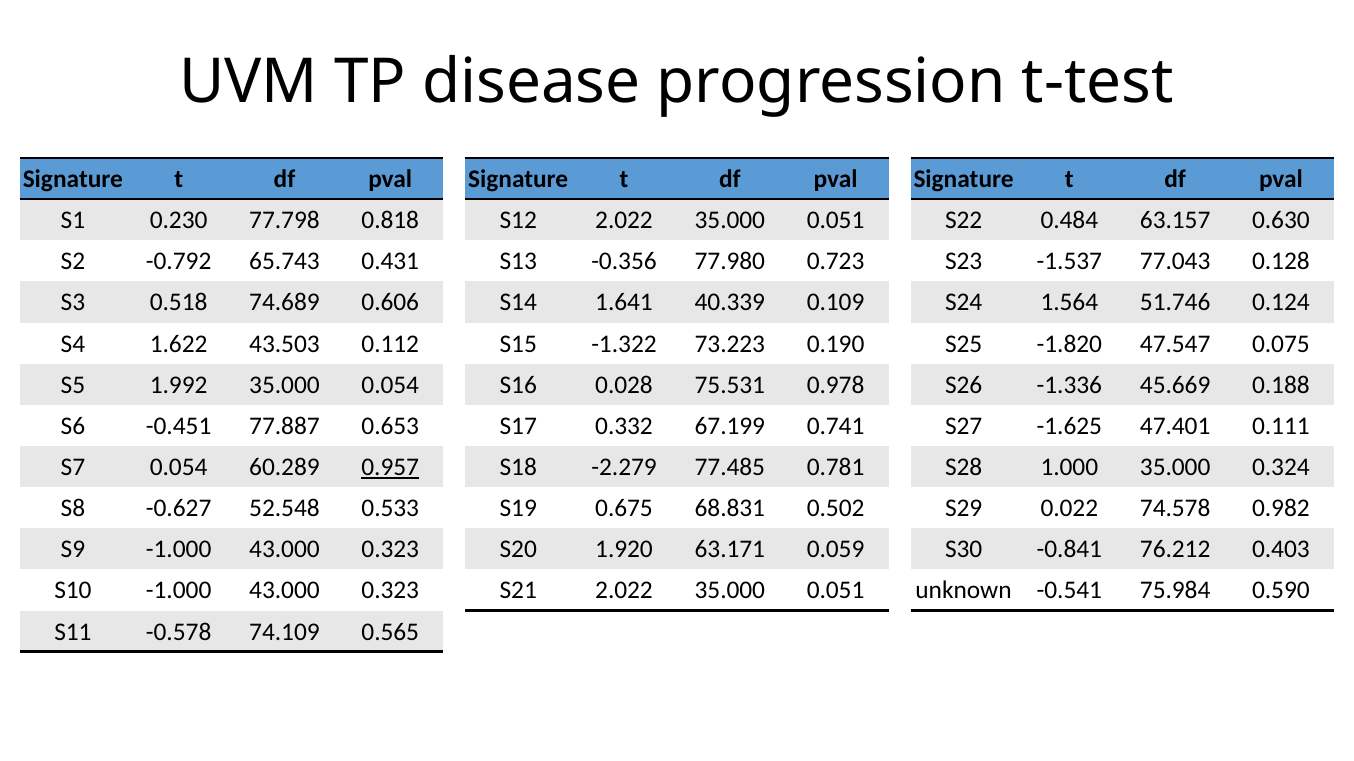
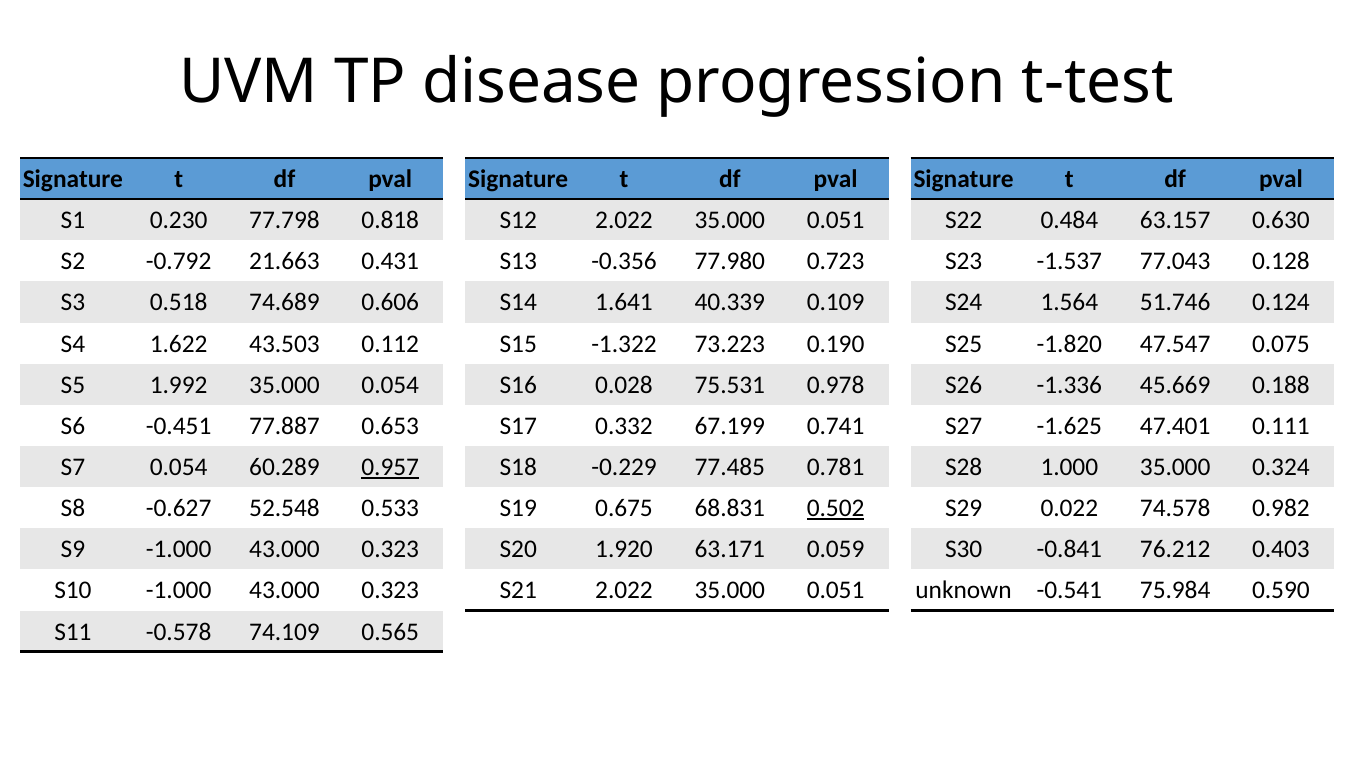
65.743: 65.743 -> 21.663 (284, 262)
-2.279: -2.279 -> -0.229 (624, 468)
0.502 underline: none -> present (836, 509)
